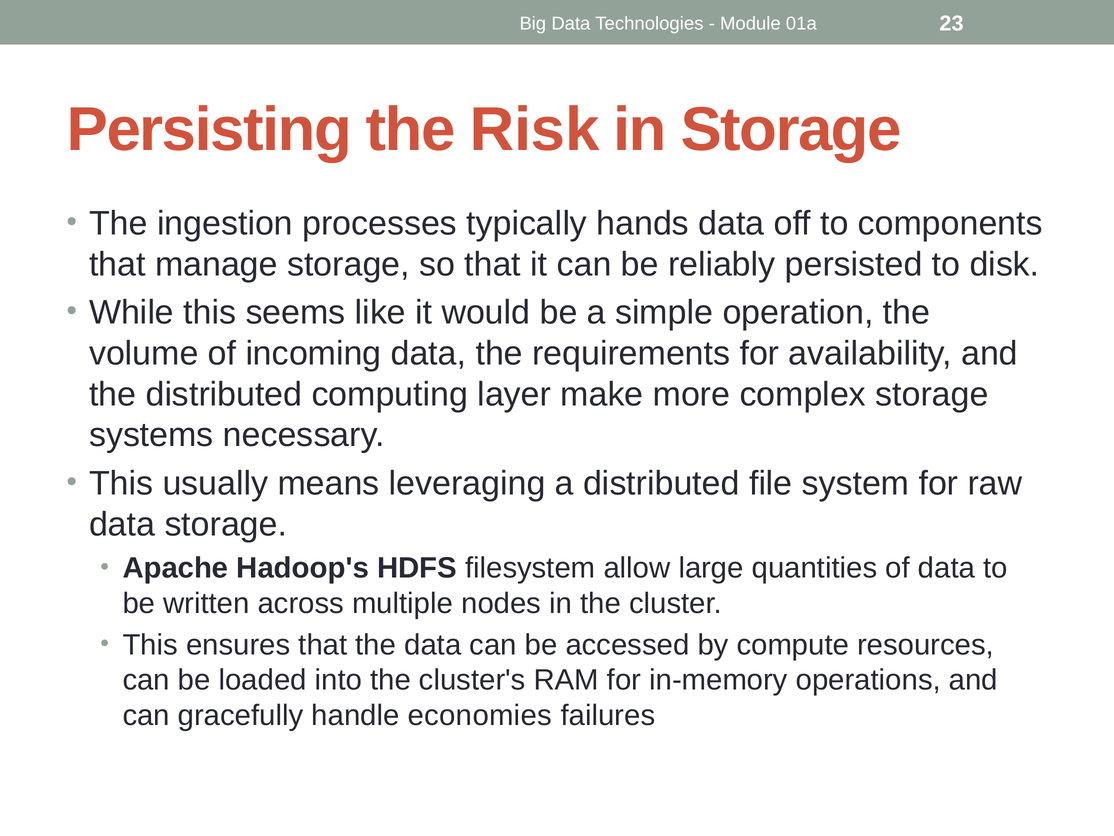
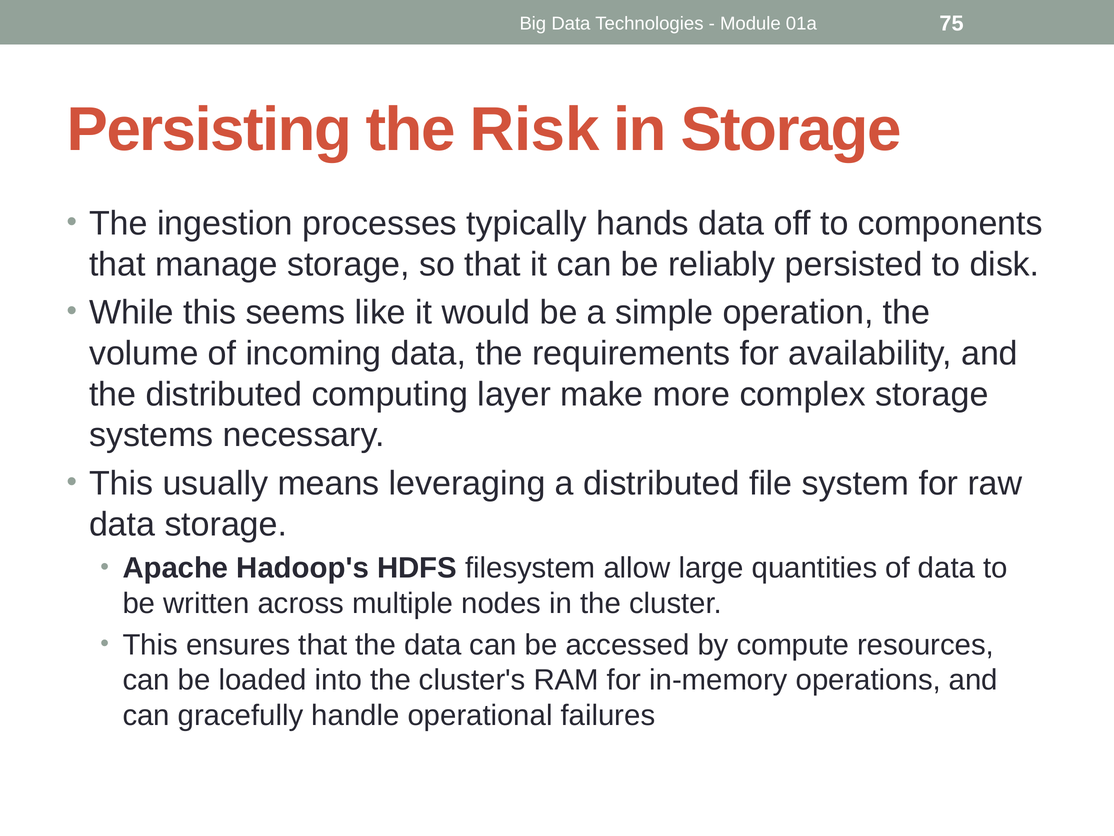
23: 23 -> 75 (952, 24)
economies: economies -> operational (480, 715)
